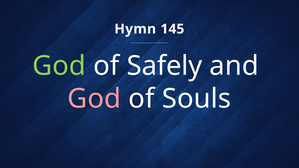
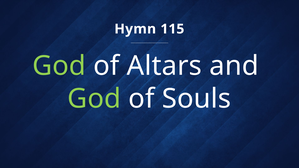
145: 145 -> 115 (172, 29)
Safely: Safely -> Altars (164, 66)
God colour: pink -> light green (94, 99)
